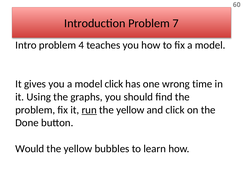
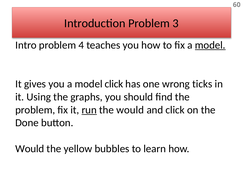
7: 7 -> 3 (176, 23)
model underline: none -> present (210, 45)
time: time -> ticks (202, 84)
yellow: yellow -> would (130, 110)
